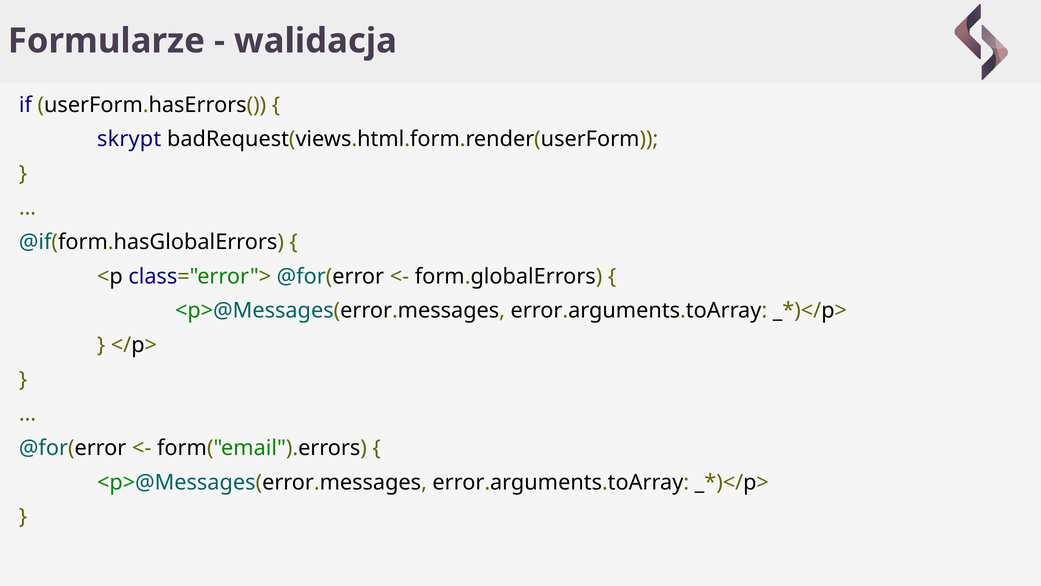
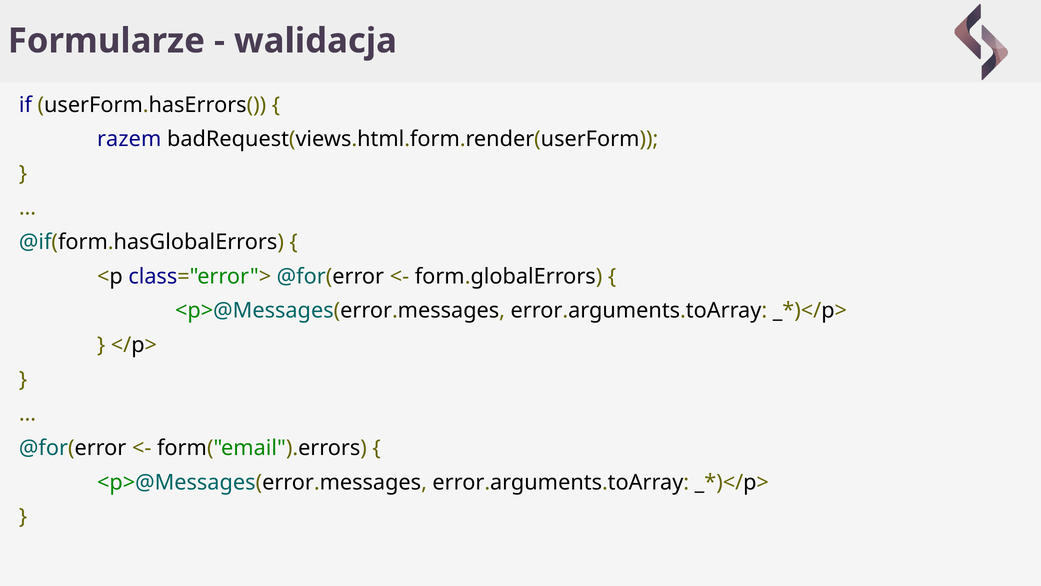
skrypt: skrypt -> razem (129, 139)
